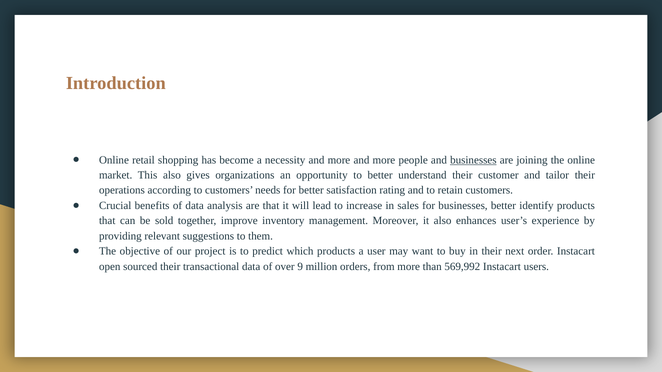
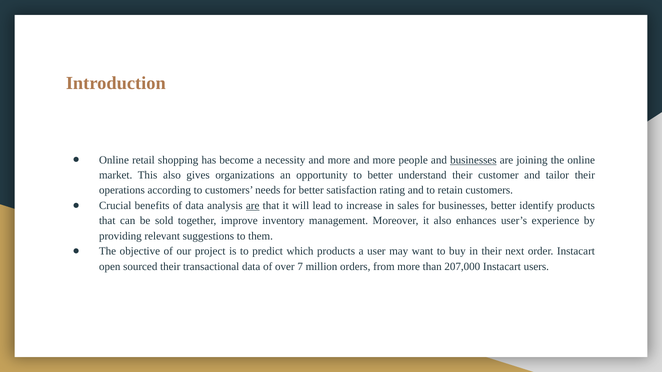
are underline: none -> present (253, 206)
9: 9 -> 7 (300, 267)
569,992: 569,992 -> 207,000 (462, 267)
